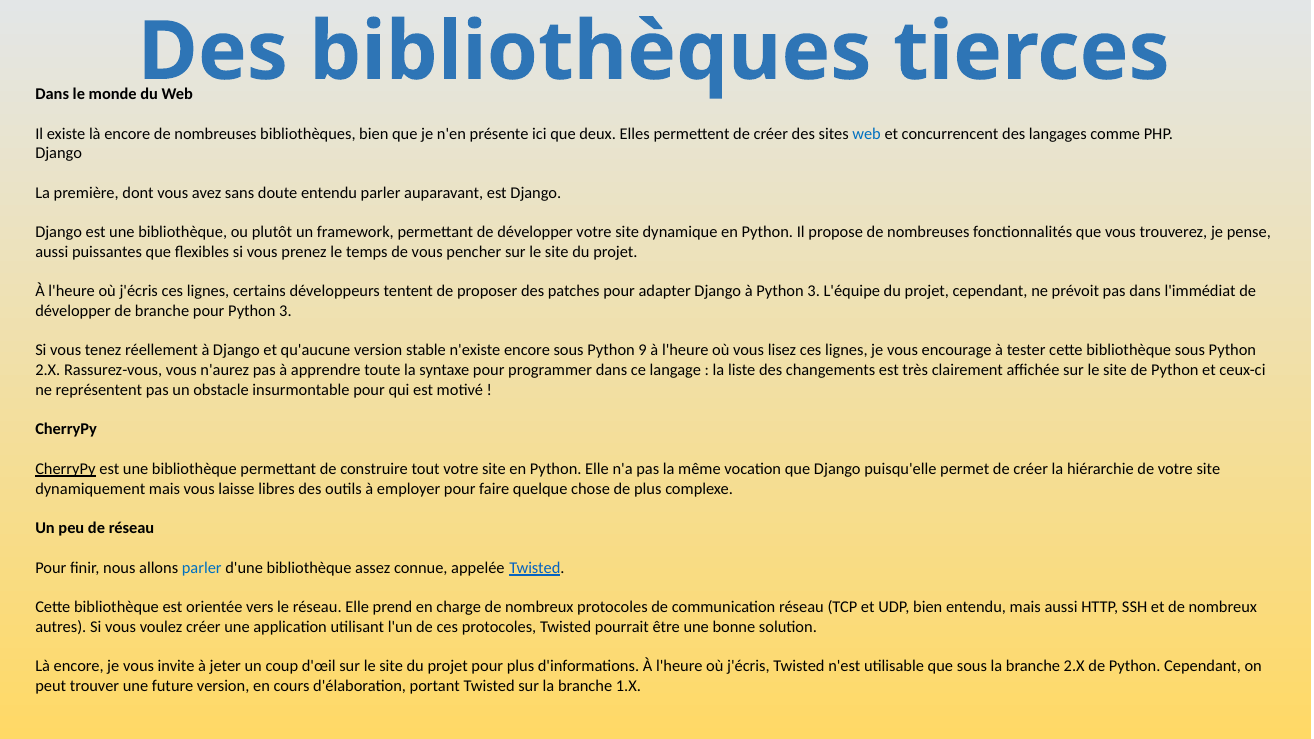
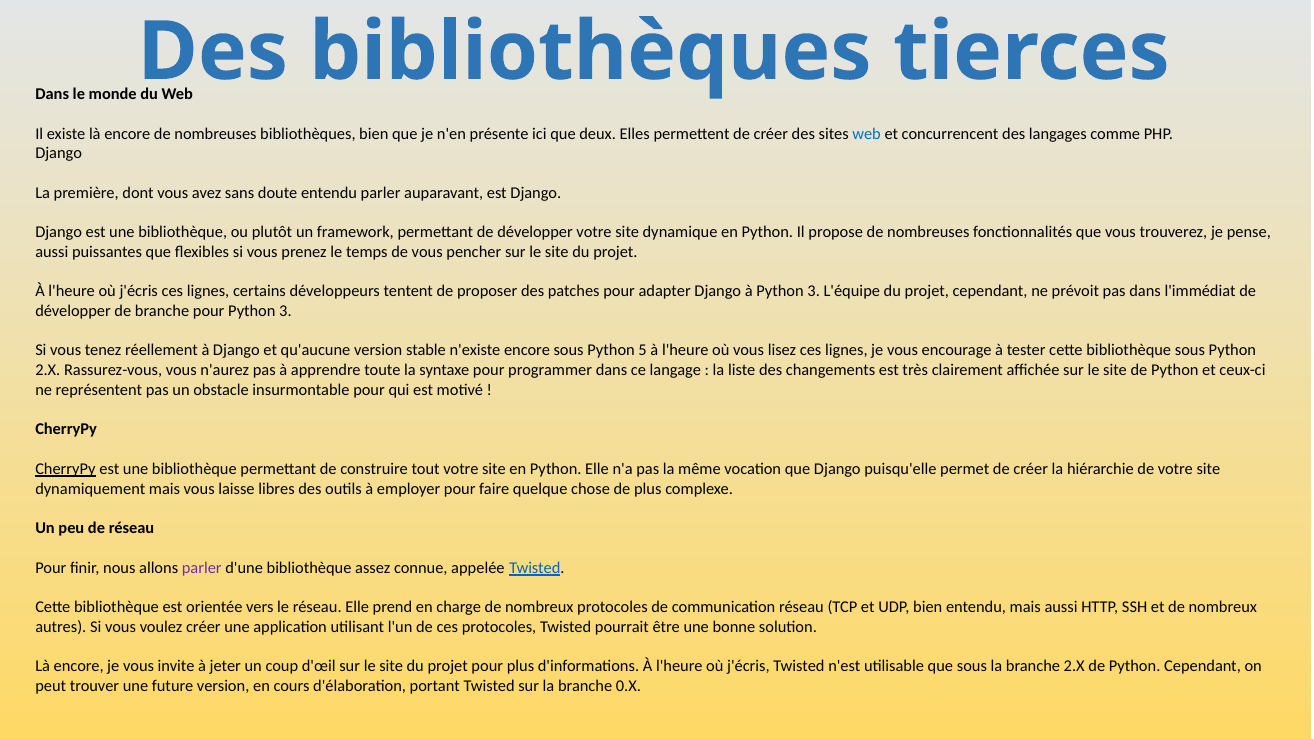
9: 9 -> 5 (643, 351)
parler colour: blue -> purple (202, 568)
1.X: 1.X -> 0.X (628, 686)
